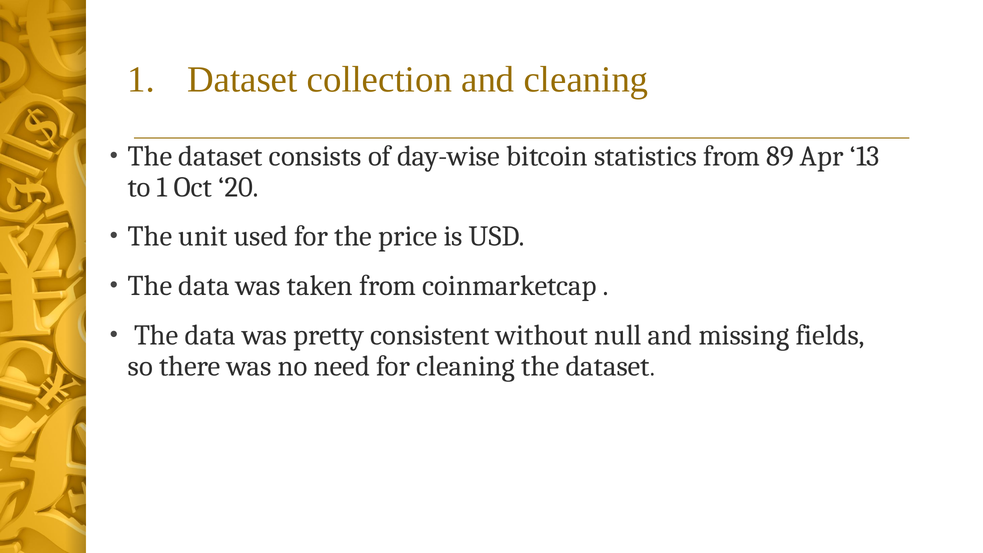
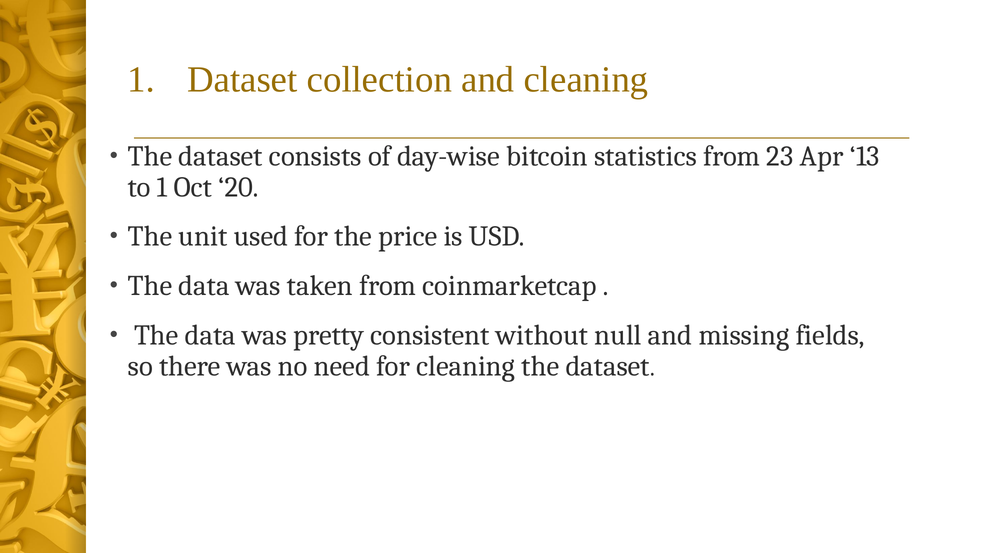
89: 89 -> 23 (780, 156)
